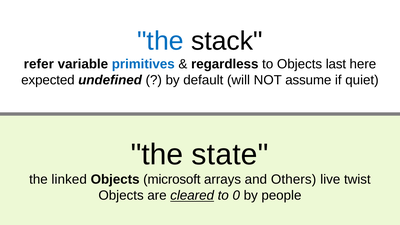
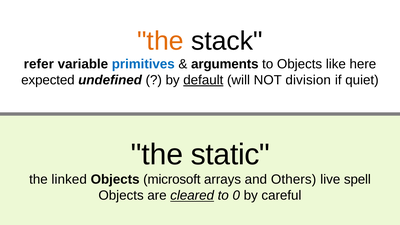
the colour: blue -> orange (160, 41)
regardless: regardless -> arguments (225, 64)
last: last -> like (336, 64)
default underline: none -> present (203, 80)
assume: assume -> division (308, 80)
state: state -> static (230, 155)
twist: twist -> spell (357, 180)
people: people -> careful (281, 196)
